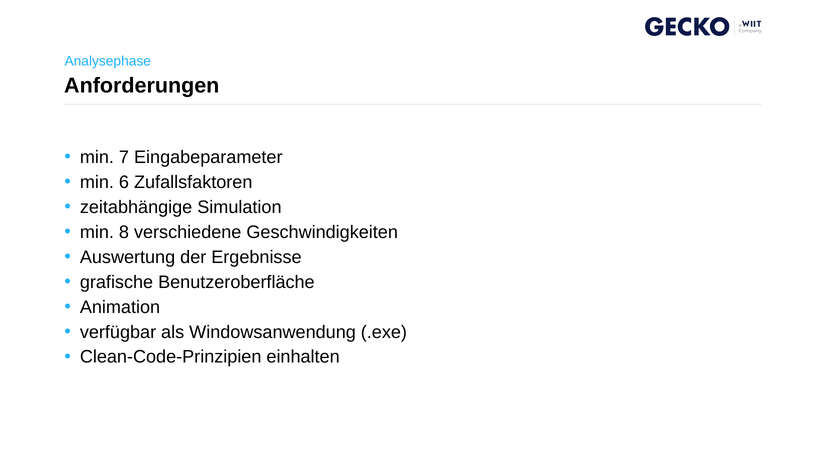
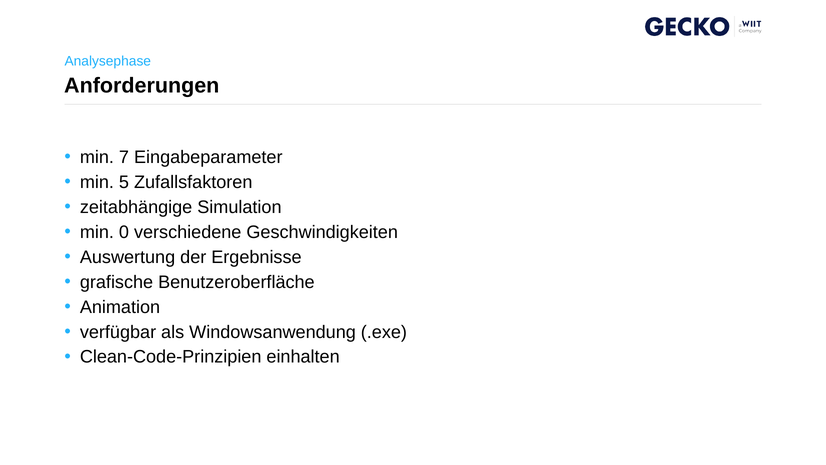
6: 6 -> 5 (124, 182)
8: 8 -> 0 (124, 232)
